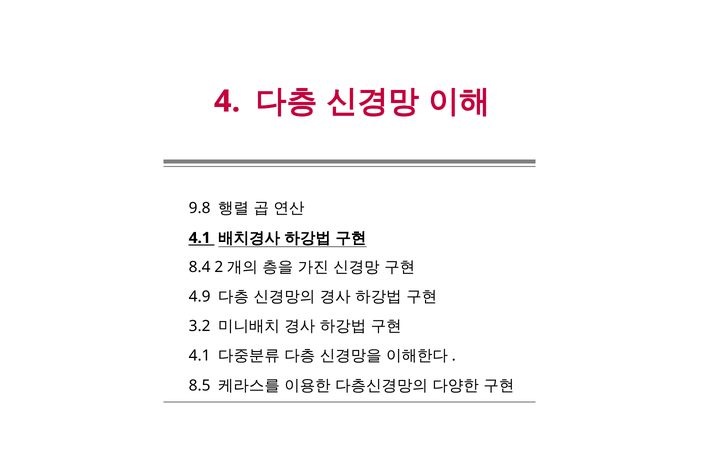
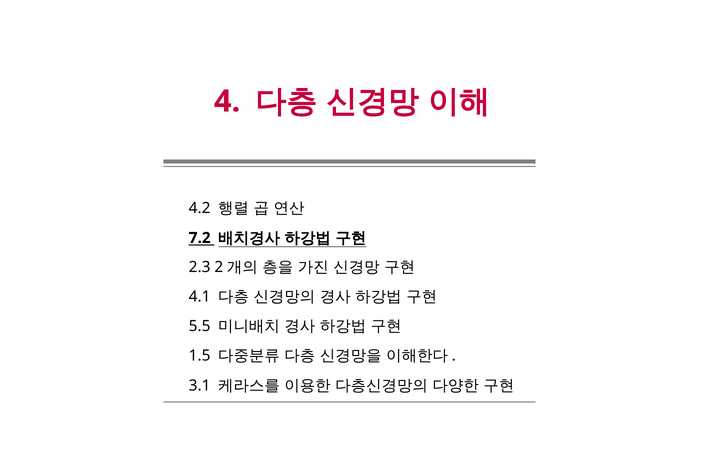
9.8: 9.8 -> 4.2 (200, 208)
4.1: 4.1 -> 7.2 (200, 238)
8.4: 8.4 -> 2.3 (200, 267)
4.9: 4.9 -> 4.1 (200, 297)
3.2: 3.2 -> 5.5 (200, 326)
4.1: 4.1 -> 1.5 (200, 356)
8.5: 8.5 -> 3.1 (200, 385)
